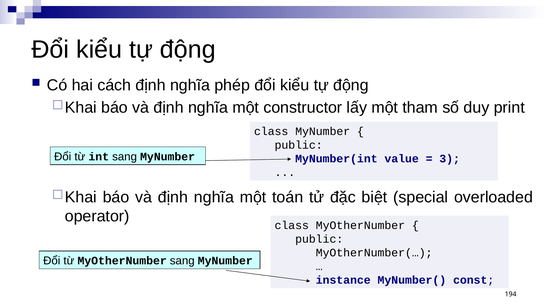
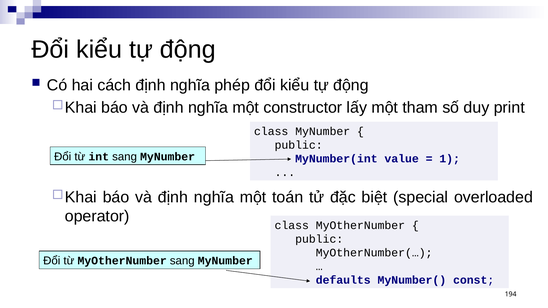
3: 3 -> 1 (450, 159)
instance: instance -> defaults (343, 280)
